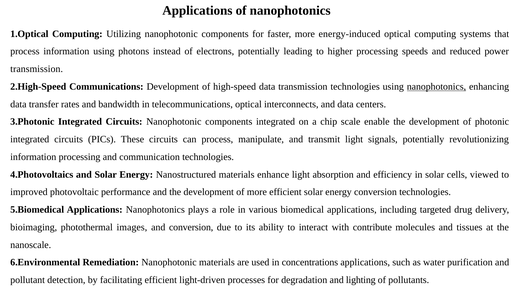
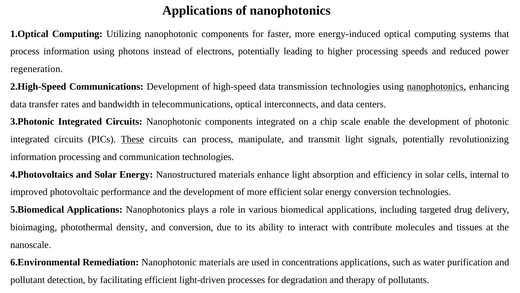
transmission: transmission -> regeneration (37, 69)
These underline: none -> present (132, 139)
viewed: viewed -> internal (484, 174)
images: images -> density (132, 227)
lighting: lighting -> therapy (361, 279)
